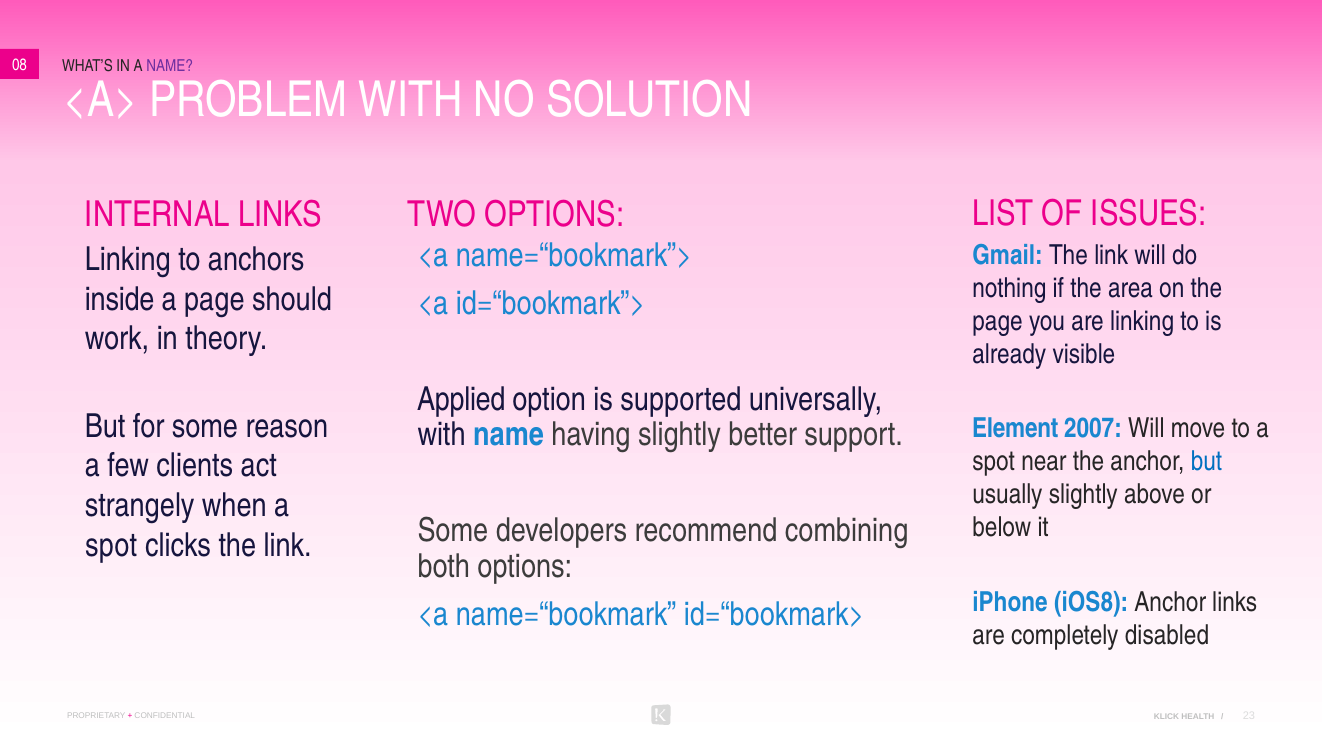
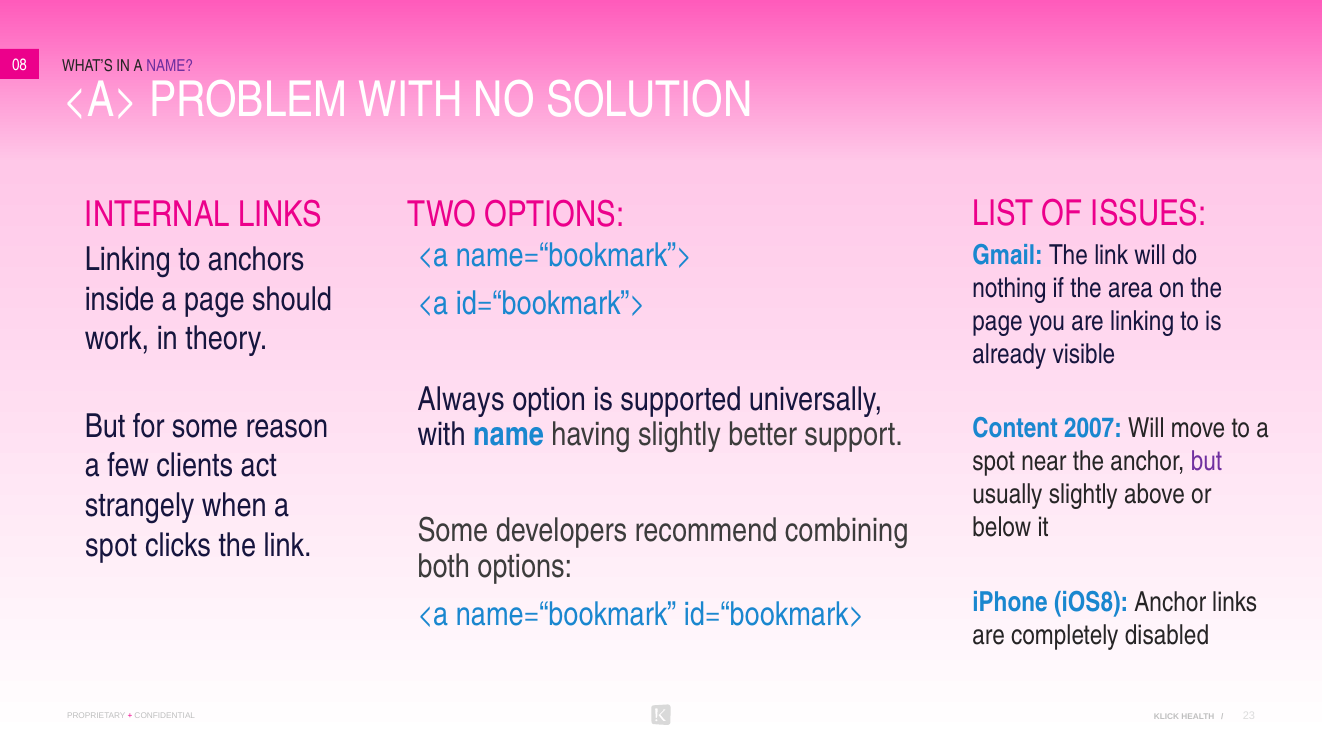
Applied: Applied -> Always (461, 399)
Element: Element -> Content (1015, 429)
but colour: blue -> purple (1207, 462)
